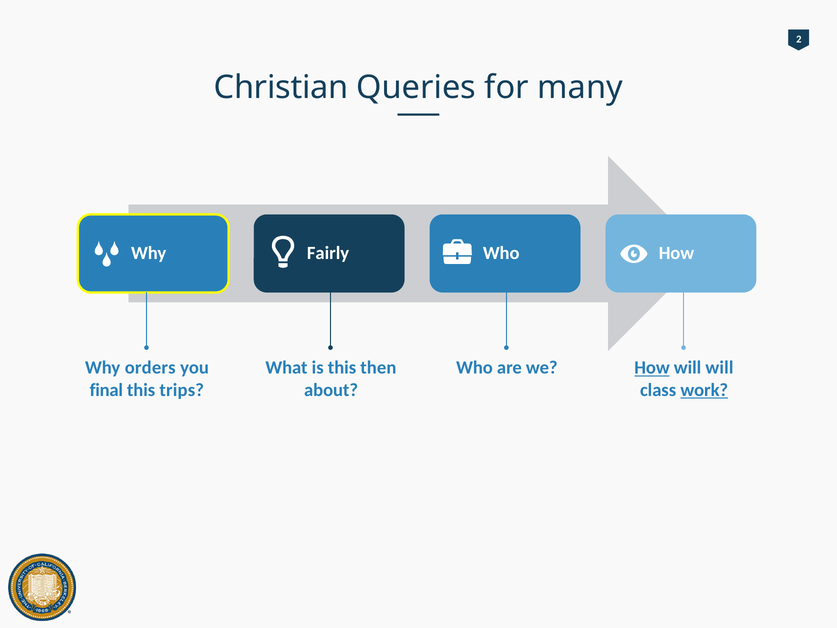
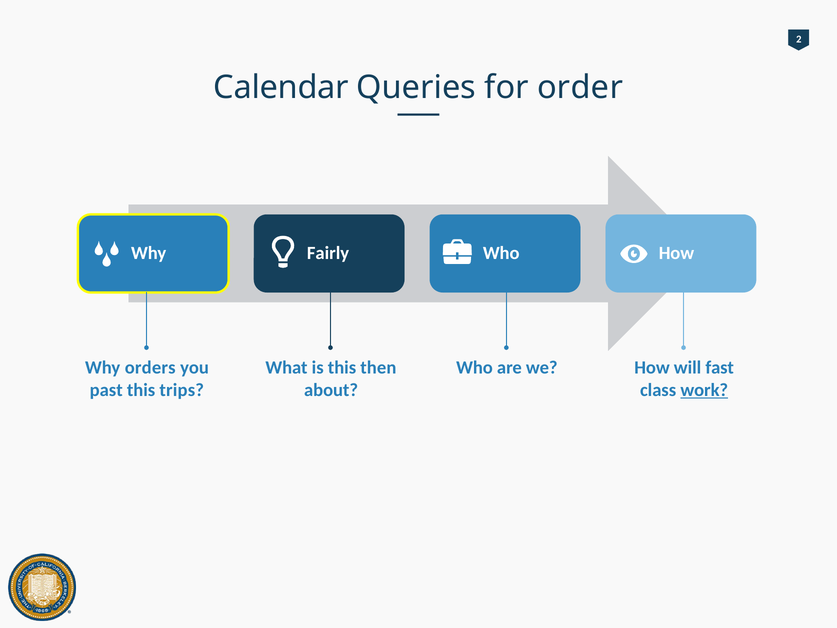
Christian: Christian -> Calendar (281, 88)
many: many -> order (580, 88)
How underline: present -> none (652, 368)
will will: will -> fast (720, 368)
final: final -> past (106, 390)
